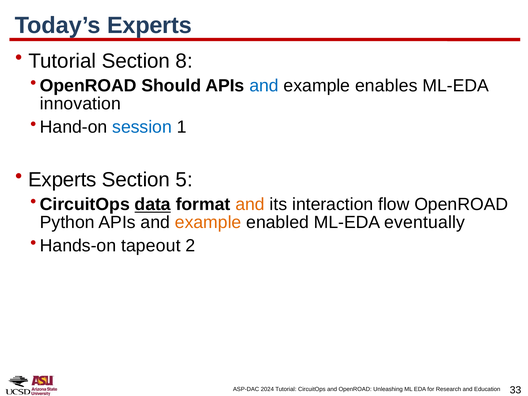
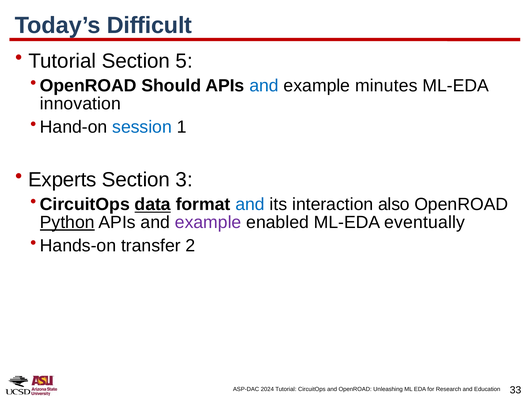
Today’s Experts: Experts -> Difficult (149, 25)
8: 8 -> 5 (184, 61)
enables: enables -> minutes (386, 86)
5: 5 -> 3 (184, 180)
and colour: orange -> blue (250, 204)
flow: flow -> also (394, 204)
Python underline: none -> present (67, 222)
example colour: orange -> purple (208, 222)
tapeout: tapeout -> transfer (151, 246)
